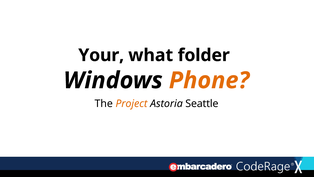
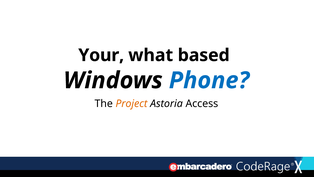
folder: folder -> based (204, 55)
Phone colour: orange -> blue (209, 80)
Seattle: Seattle -> Access (202, 103)
